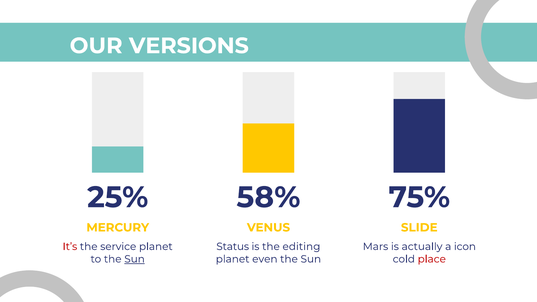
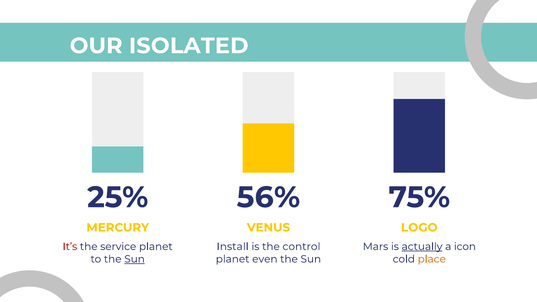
VERSIONS: VERSIONS -> ISOLATED (189, 46)
58%: 58% -> 56% (268, 197)
SLIDE: SLIDE -> LOGO (419, 228)
Status: Status -> Install (233, 247)
editing: editing -> control (301, 247)
actually underline: none -> present (422, 247)
place colour: red -> orange (432, 259)
